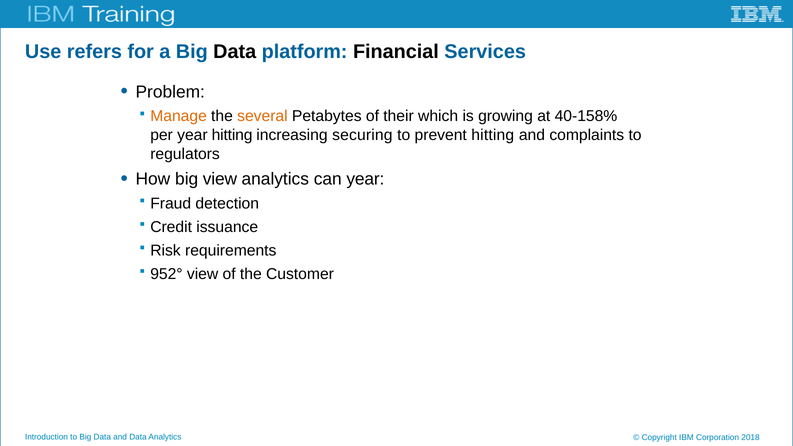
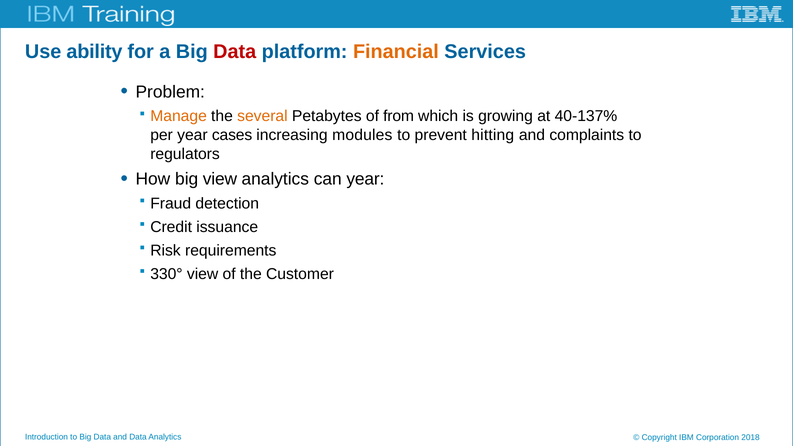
refers: refers -> ability (94, 52)
Data colour: black -> red (235, 52)
Financial colour: black -> orange (396, 52)
their: their -> from (399, 116)
40-158%: 40-158% -> 40-137% (586, 116)
year hitting: hitting -> cases (232, 135)
securing: securing -> modules (362, 135)
952°: 952° -> 330° (166, 274)
